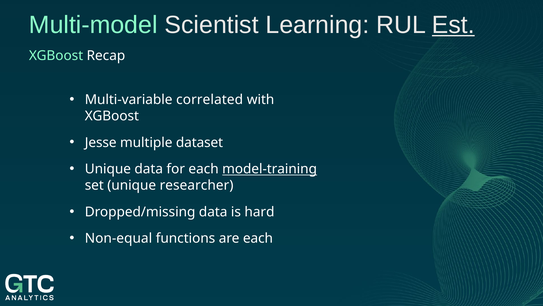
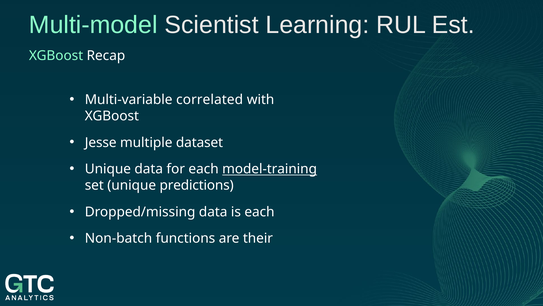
Est underline: present -> none (453, 25)
researcher: researcher -> predictions (197, 185)
is hard: hard -> each (259, 212)
Non-equal: Non-equal -> Non-batch (119, 238)
are each: each -> their (258, 238)
